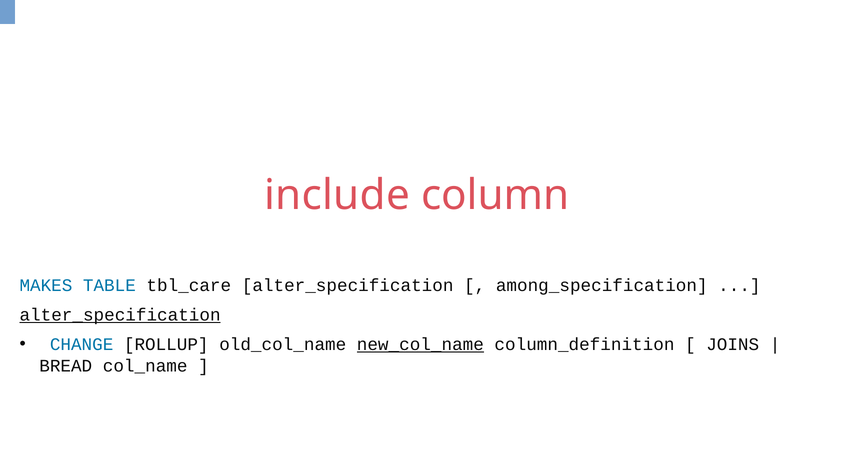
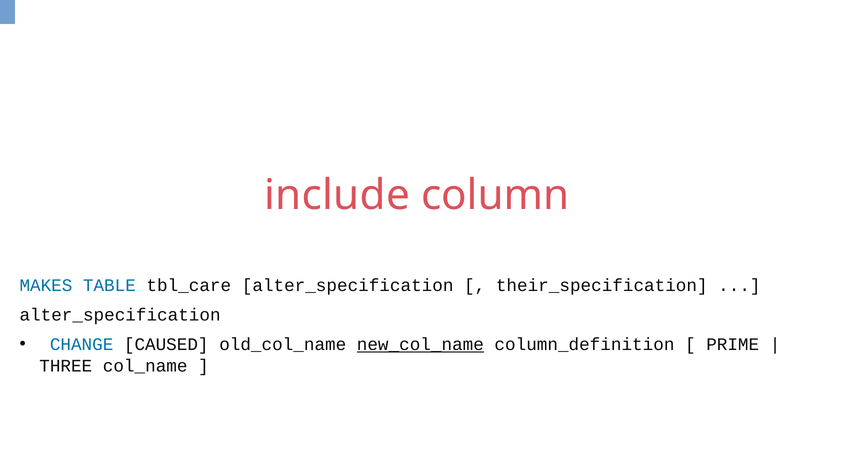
among_specification: among_specification -> their_specification (602, 285)
alter_specification underline: present -> none (120, 314)
ROLLUP: ROLLUP -> CAUSED (166, 344)
JOINS: JOINS -> PRIME (733, 344)
BREAD: BREAD -> THREE (66, 365)
